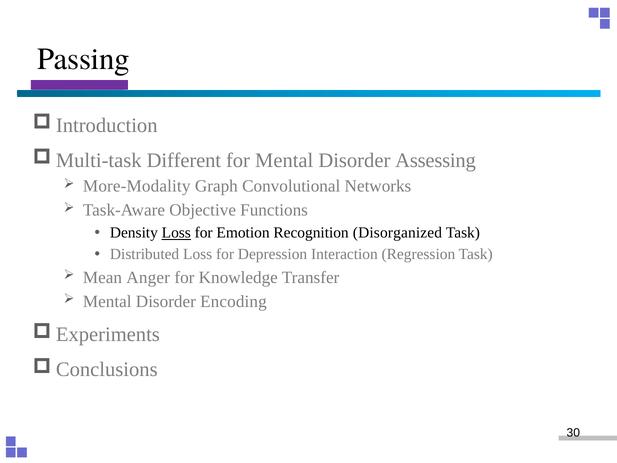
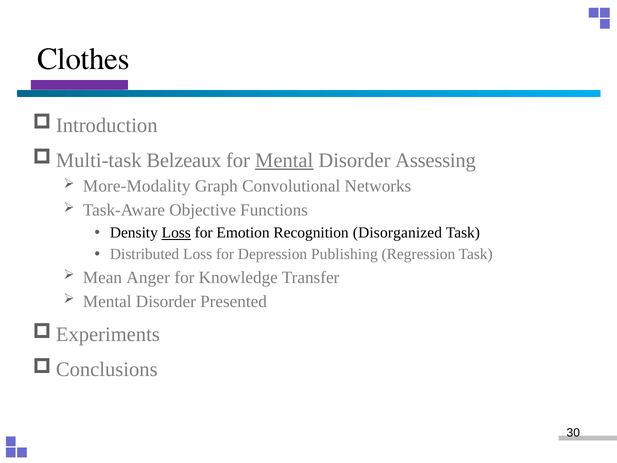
Passing: Passing -> Clothes (83, 59)
Different: Different -> Belzeaux (184, 160)
Mental underline: none -> present (284, 160)
Interaction: Interaction -> Publishing (344, 254)
Encoding: Encoding -> Presented (234, 301)
